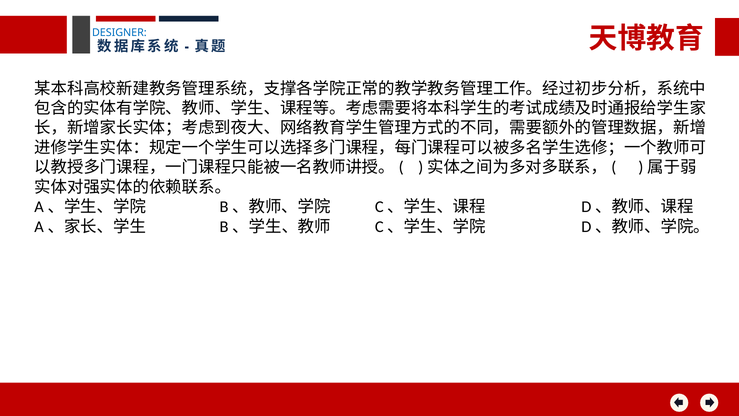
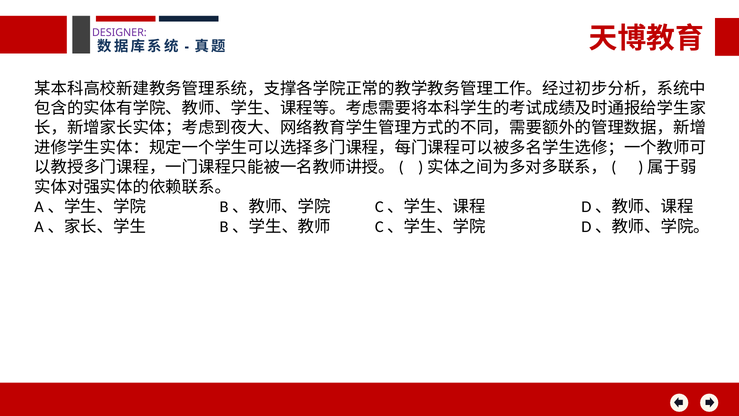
DESIGNER colour: blue -> purple (119, 32)
